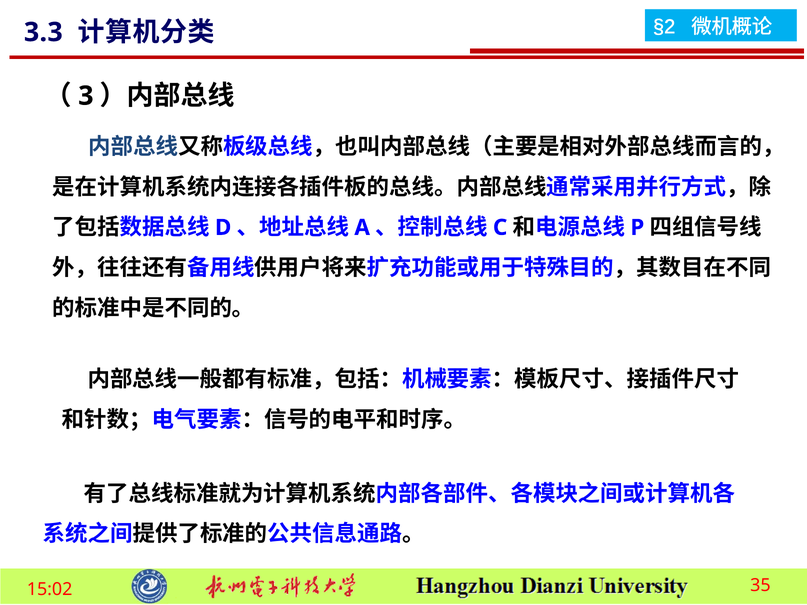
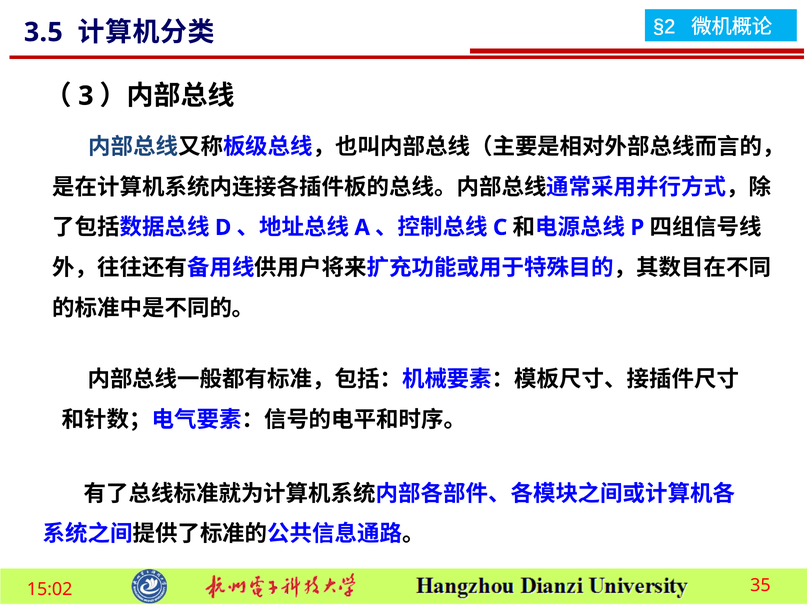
3.3: 3.3 -> 3.5 (43, 32)
